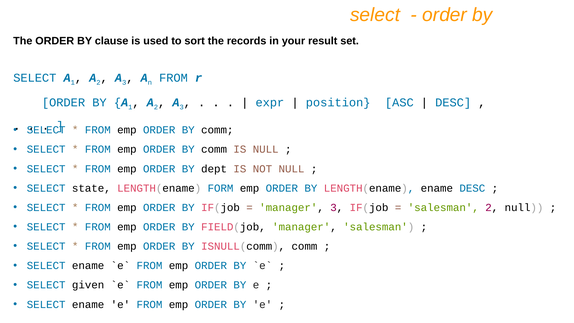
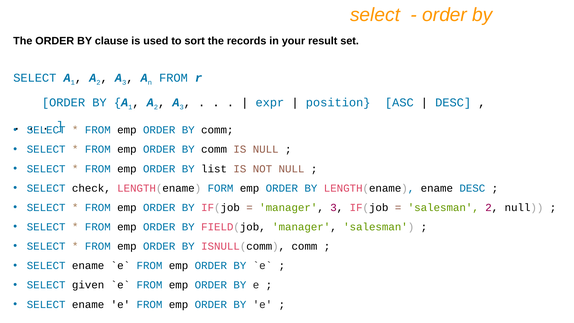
dept: dept -> list (214, 169)
state: state -> check (91, 188)
